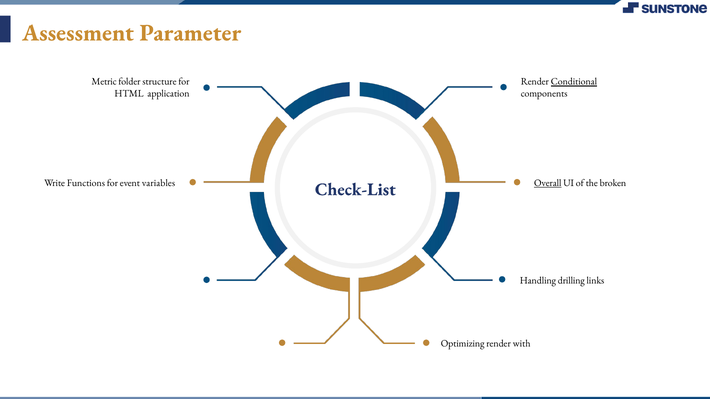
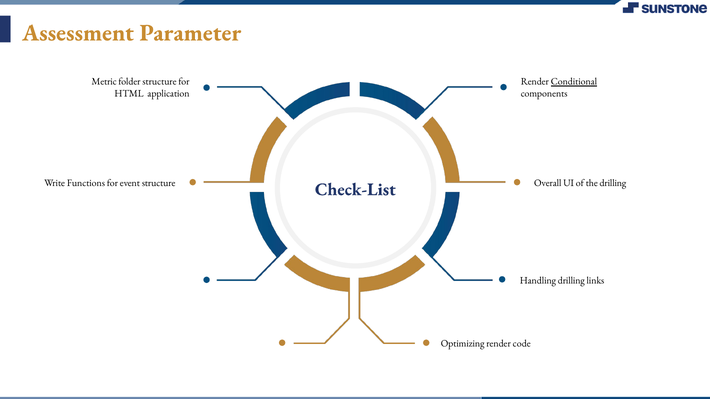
event variables: variables -> structure (159, 183)
Overall underline: present -> none (548, 183)
the broken: broken -> drilling (613, 183)
with: with -> code (522, 344)
